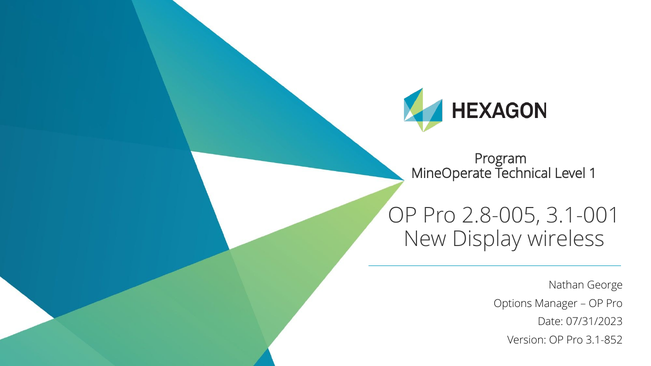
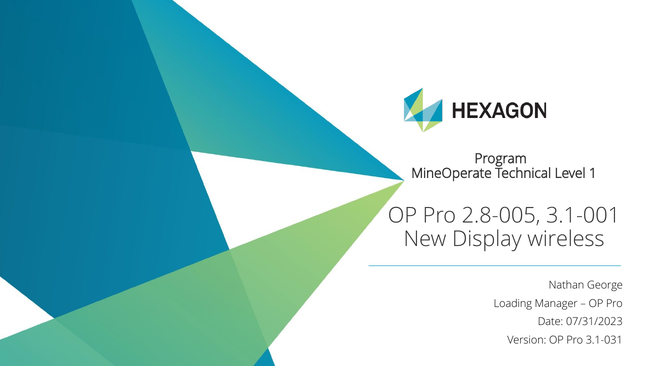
Options: Options -> Loading (513, 304)
3.1-852: 3.1-852 -> 3.1-031 (604, 341)
